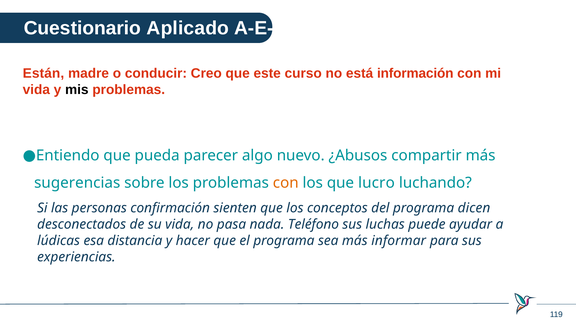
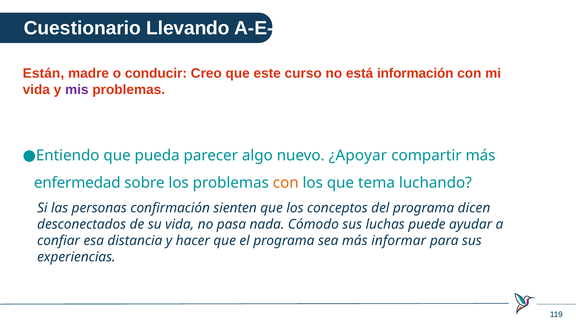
Aplicado: Aplicado -> Llevando (188, 28)
mis colour: black -> purple (77, 90)
¿Abusos: ¿Abusos -> ¿Apoyar (358, 155)
sugerencias: sugerencias -> enfermedad (77, 183)
lucro: lucro -> tema (376, 183)
Teléfono: Teléfono -> Cómodo (313, 224)
lúdicas: lúdicas -> confiar (59, 241)
